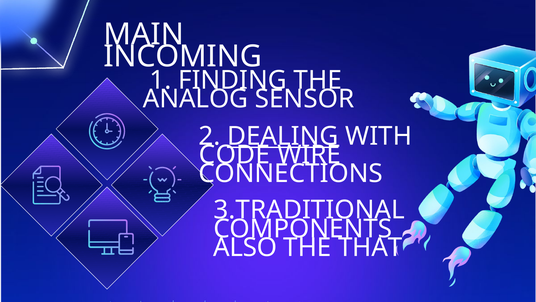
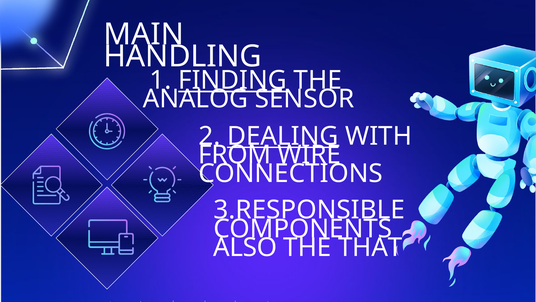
INCOMING: INCOMING -> HANDLING (183, 56)
FINDING underline: none -> present (233, 80)
CODE: CODE -> FROM (235, 155)
3.TRADITIONAL: 3.TRADITIONAL -> 3.RESPONSIBLE (309, 210)
